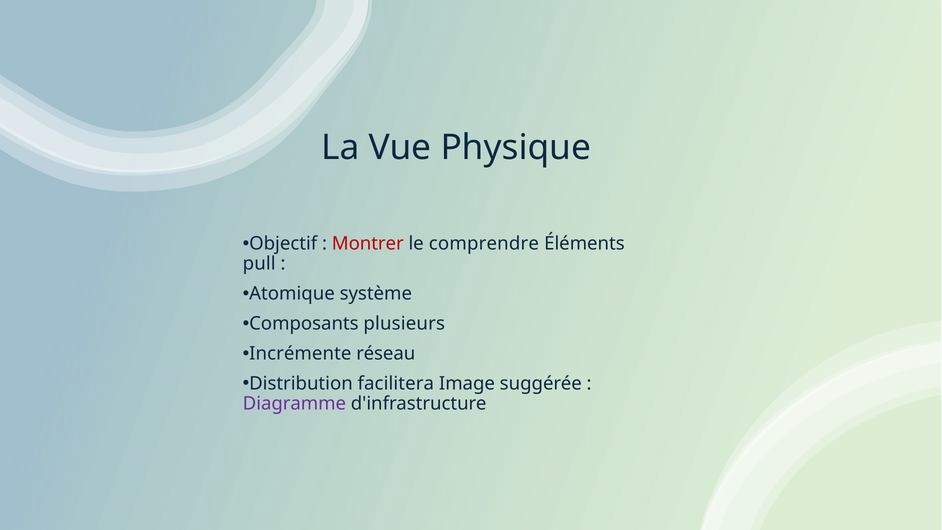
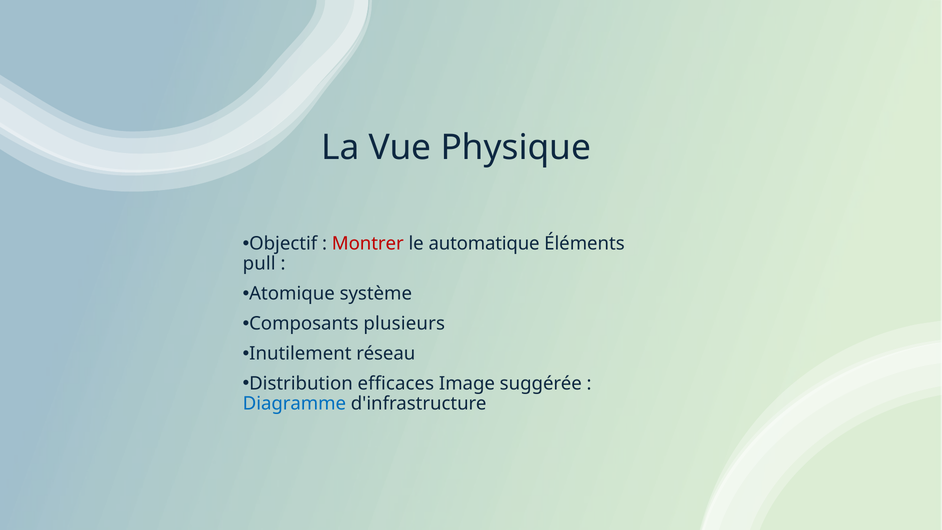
comprendre: comprendre -> automatique (484, 244)
Incrémente: Incrémente -> Inutilement (300, 354)
facilitera: facilitera -> efficaces (396, 383)
Diagramme colour: purple -> blue (294, 404)
